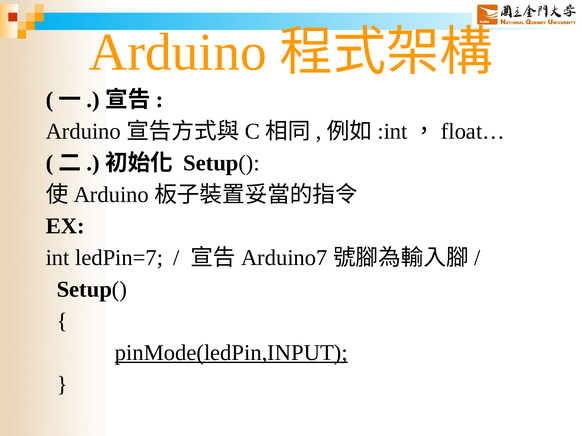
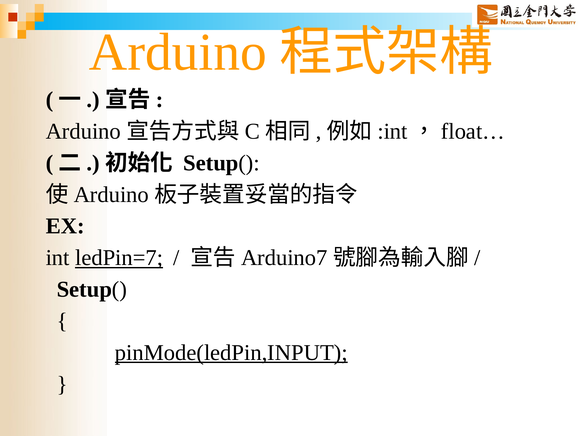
ledPin=7 underline: none -> present (119, 258)
